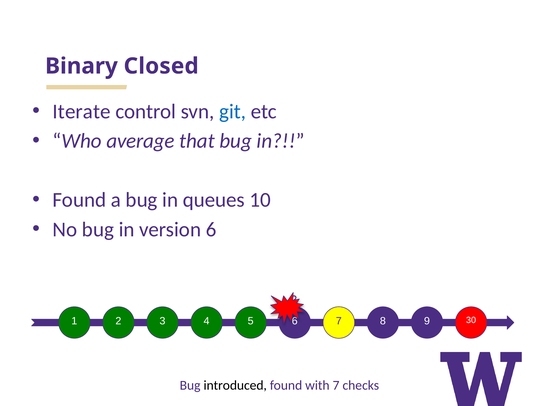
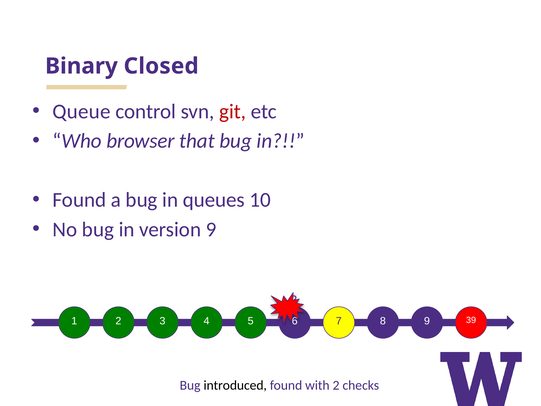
Iterate: Iterate -> Queue (82, 111)
git colour: blue -> red (233, 111)
average: average -> browser (140, 141)
version 6: 6 -> 9 (211, 229)
30: 30 -> 39 (471, 320)
with 7: 7 -> 2 (336, 385)
